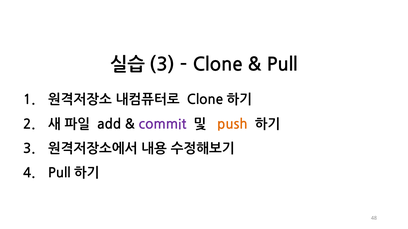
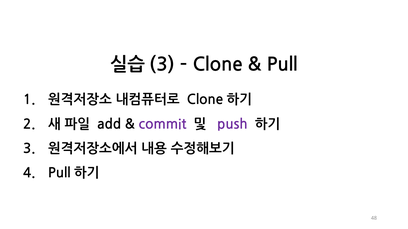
push colour: orange -> purple (232, 125)
